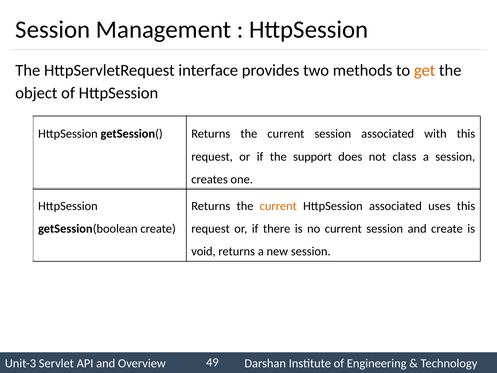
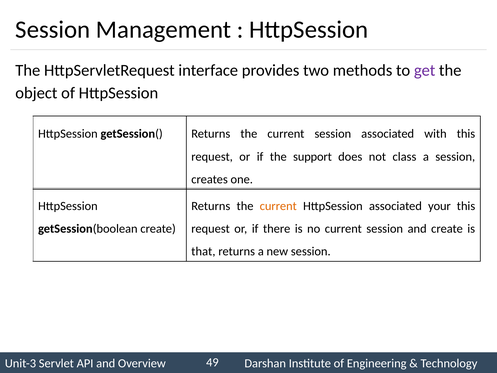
get colour: orange -> purple (425, 70)
uses: uses -> your (439, 206)
void: void -> that (203, 251)
